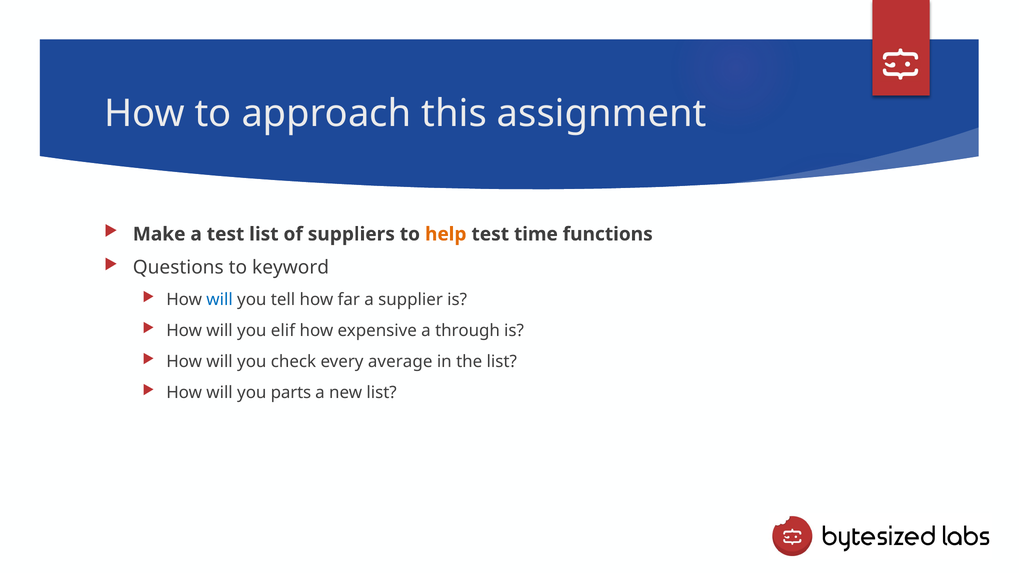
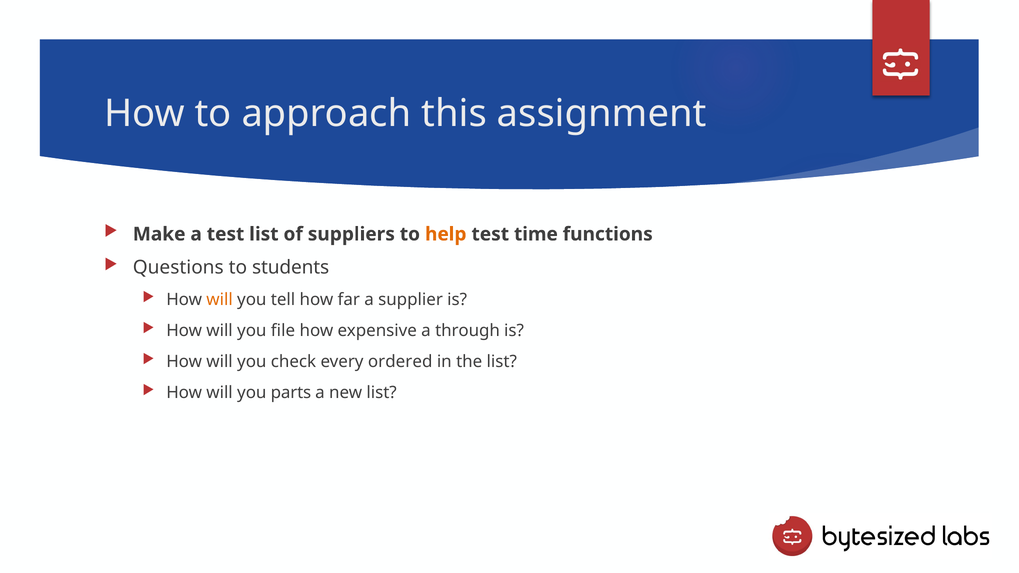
keyword: keyword -> students (291, 268)
will colour: blue -> orange (220, 300)
elif: elif -> file (283, 331)
average: average -> ordered (400, 362)
